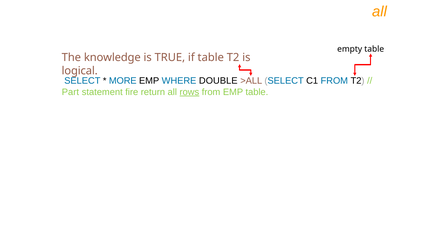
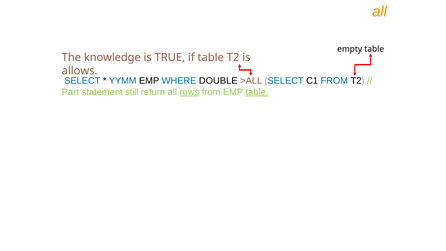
logical: logical -> allows (80, 71)
MORE: MORE -> YYMM (123, 81)
fire: fire -> still (132, 92)
table underline: none -> present (257, 92)
